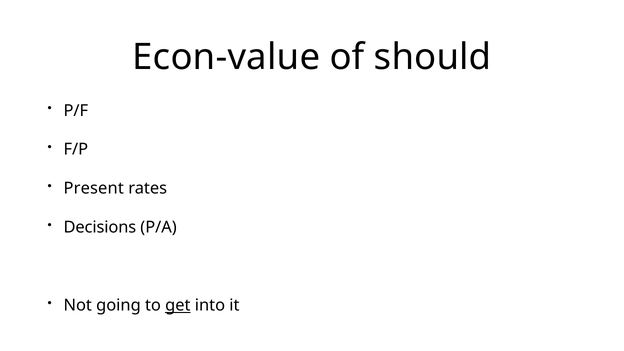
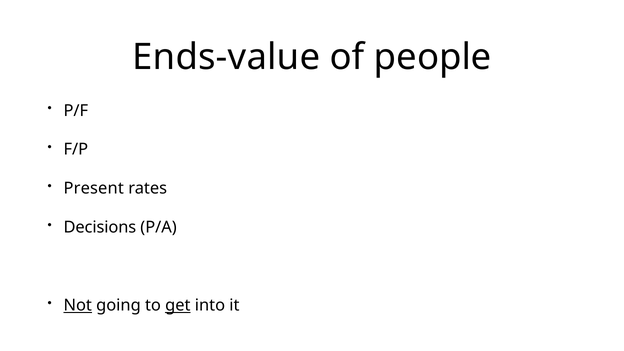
Econ-value: Econ-value -> Ends-value (226, 57)
should: should -> people (433, 57)
Not underline: none -> present (78, 305)
